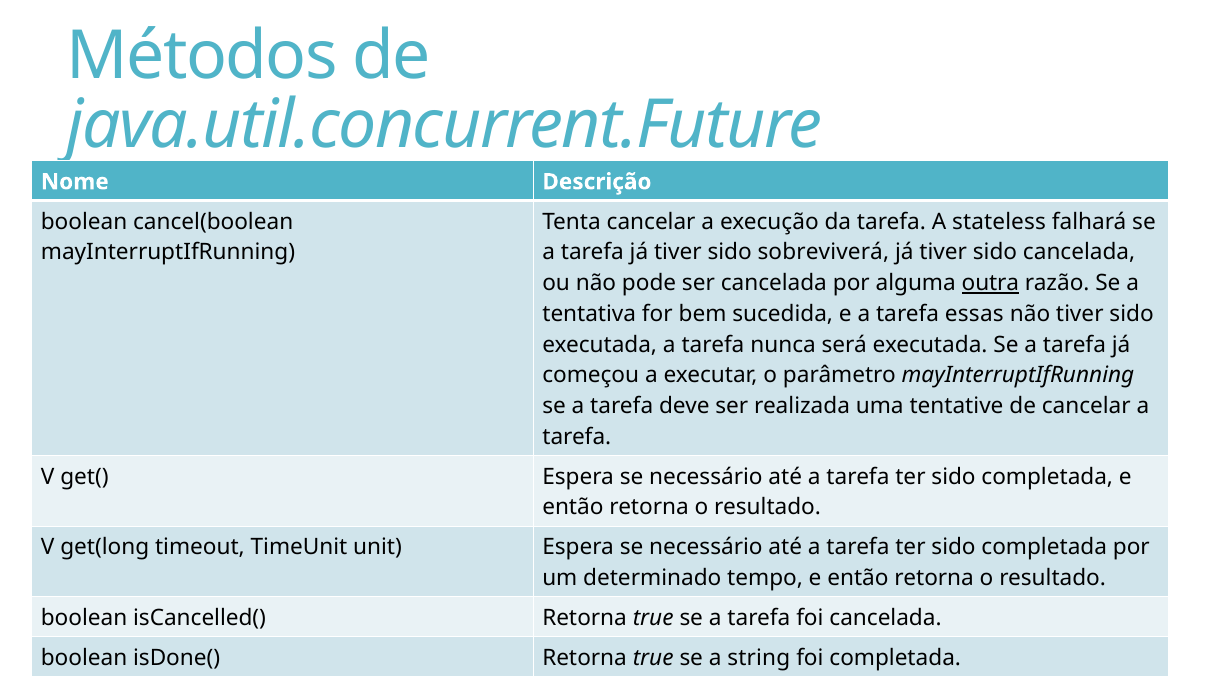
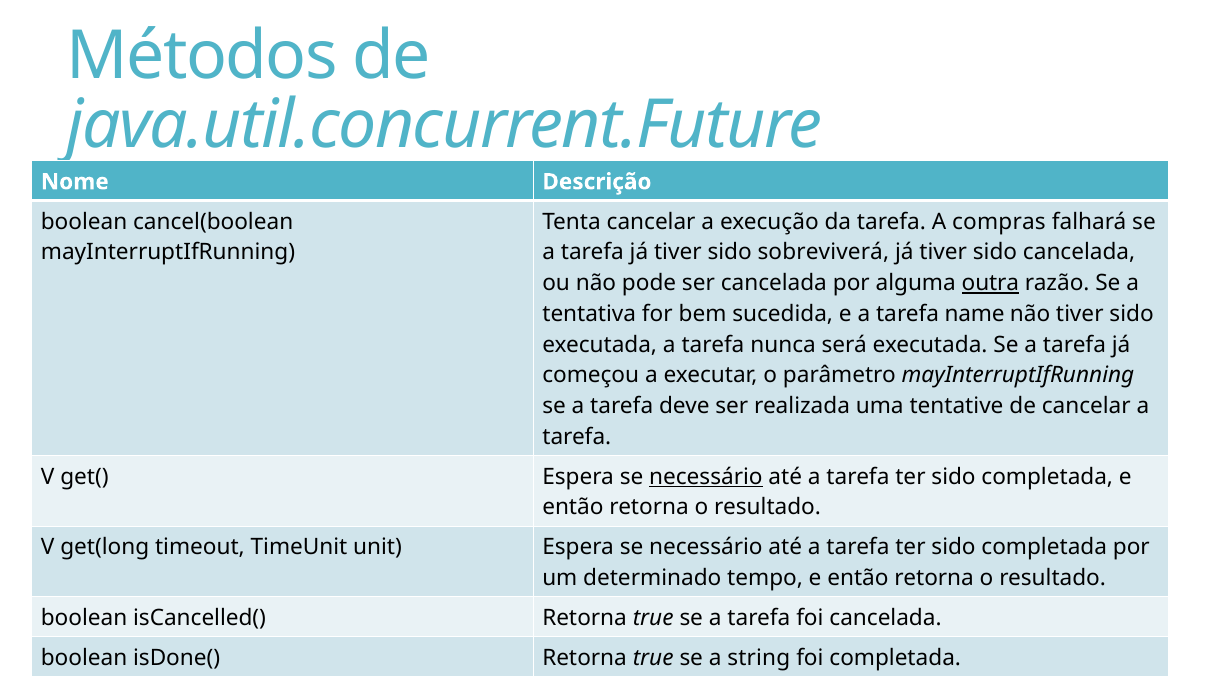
stateless: stateless -> compras (999, 222)
essas: essas -> name (975, 314)
necessário underline: none -> present (706, 477)
